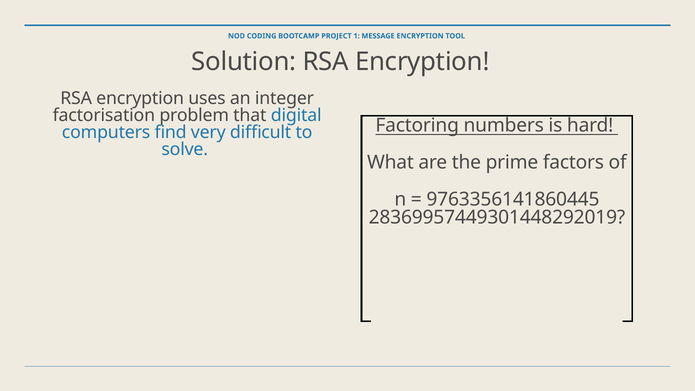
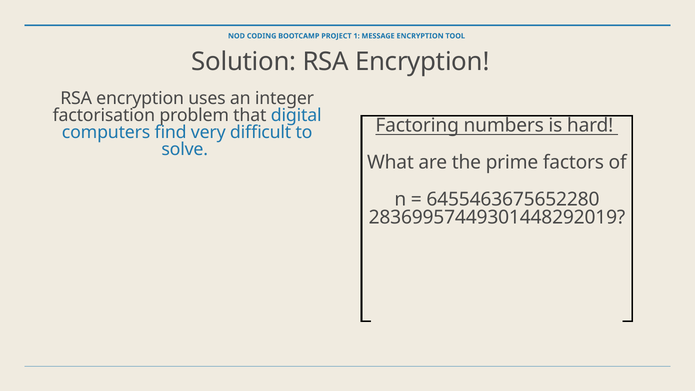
9763356141860445: 9763356141860445 -> 6455463675652280 (513, 199)
